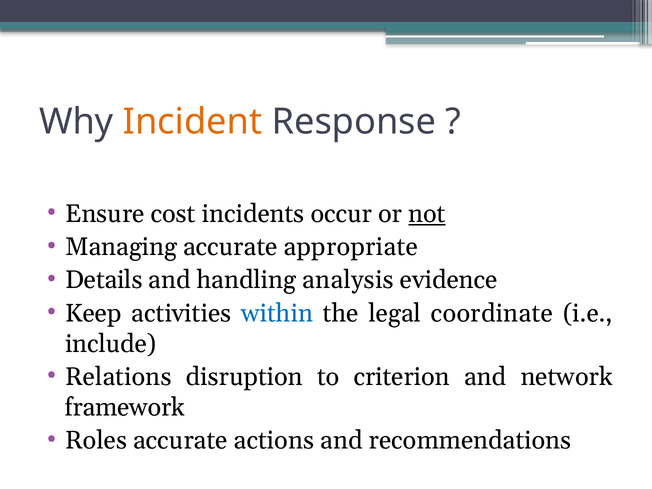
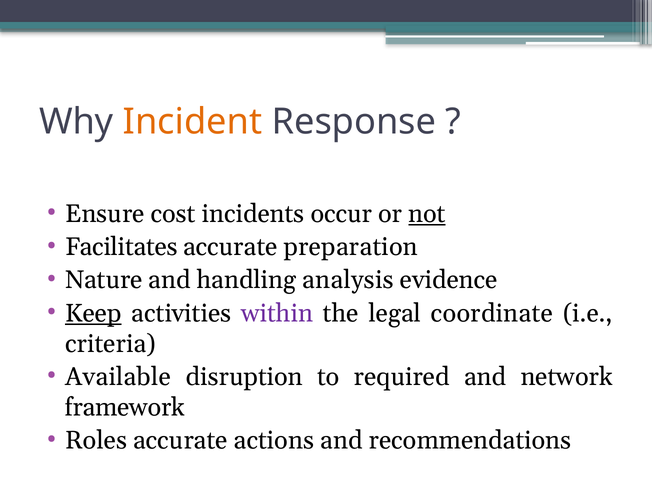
Managing: Managing -> Facilitates (121, 247)
appropriate: appropriate -> preparation (351, 247)
Details: Details -> Nature (104, 280)
Keep underline: none -> present (93, 313)
within colour: blue -> purple (277, 313)
include: include -> criteria (111, 344)
Relations: Relations -> Available (118, 377)
criterion: criterion -> required (402, 377)
